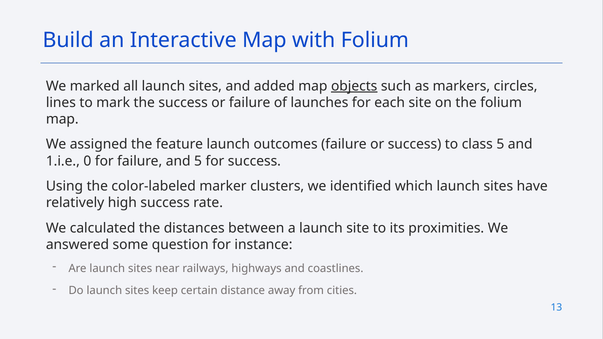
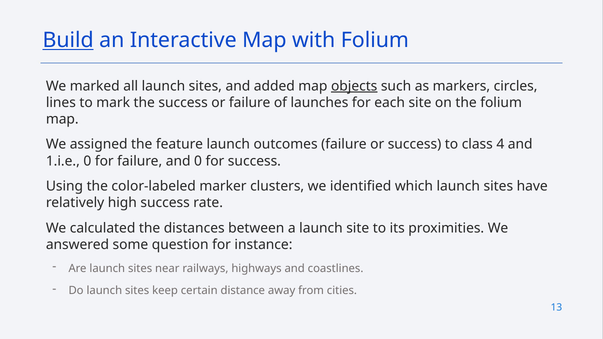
Build underline: none -> present (68, 40)
class 5: 5 -> 4 (500, 144)
and 5: 5 -> 0 (198, 161)
